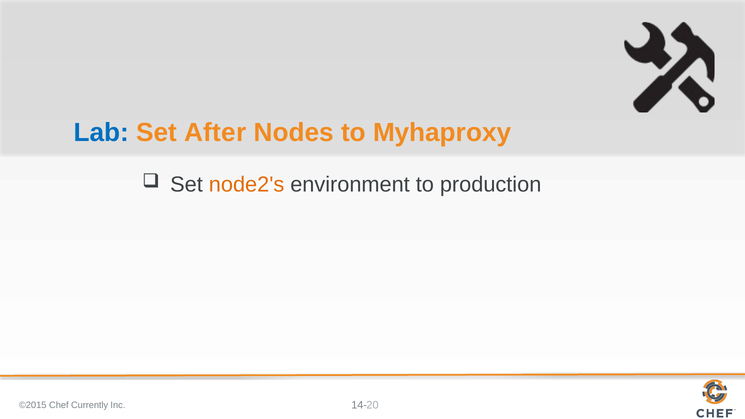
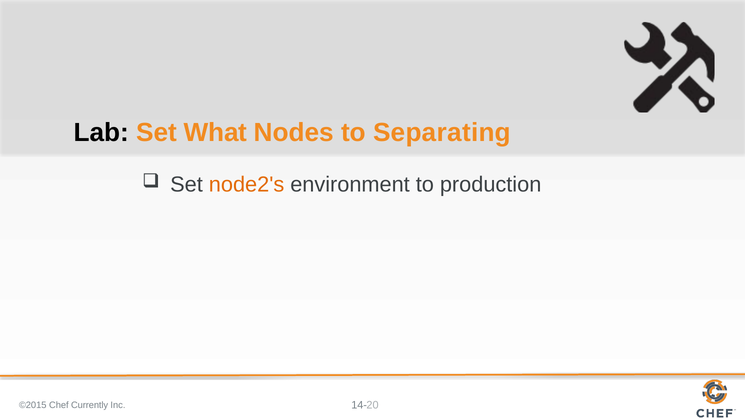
Lab colour: blue -> black (101, 133)
After: After -> What (215, 133)
Myhaproxy: Myhaproxy -> Separating (442, 133)
